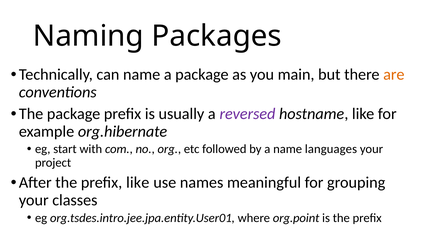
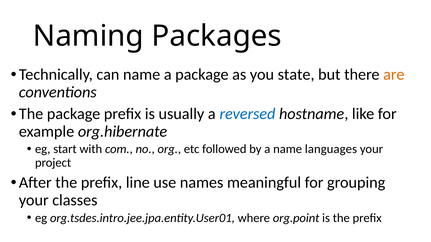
main: main -> state (296, 75)
reversed colour: purple -> blue (247, 114)
prefix like: like -> line (138, 183)
